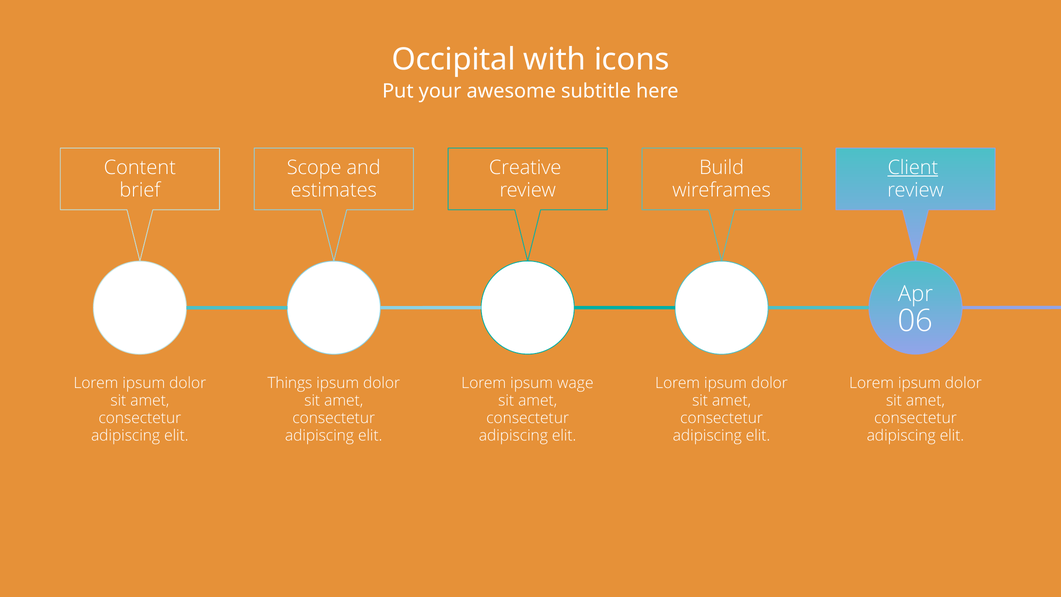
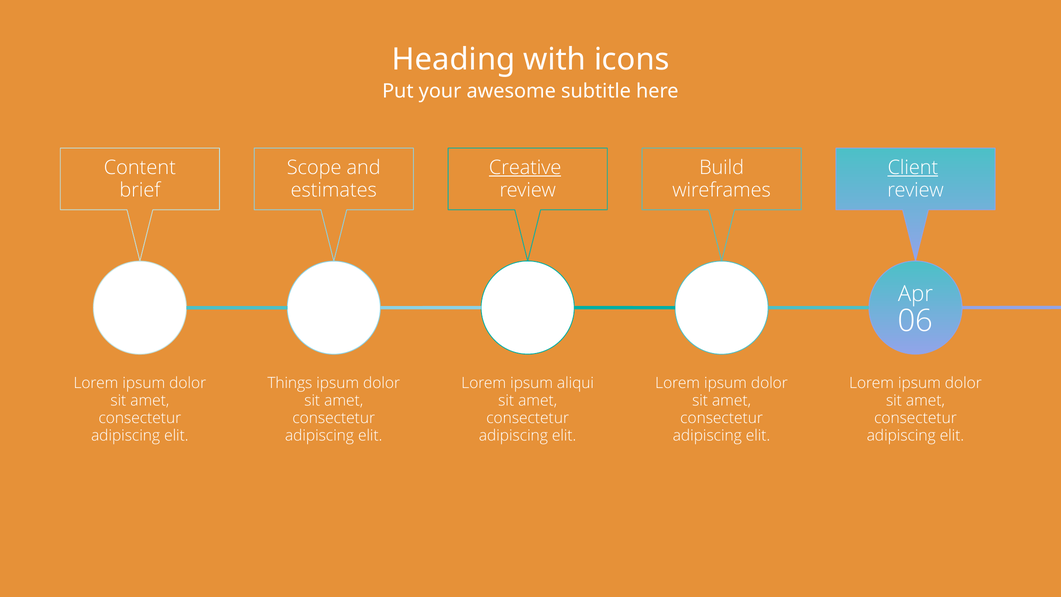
Occipital: Occipital -> Heading (453, 59)
Creative underline: none -> present (525, 168)
wage: wage -> aliqui (575, 383)
